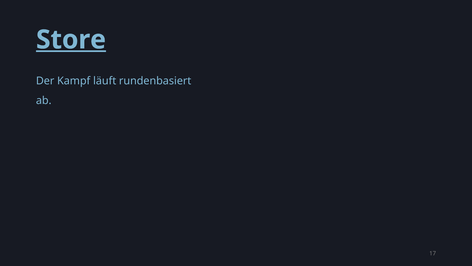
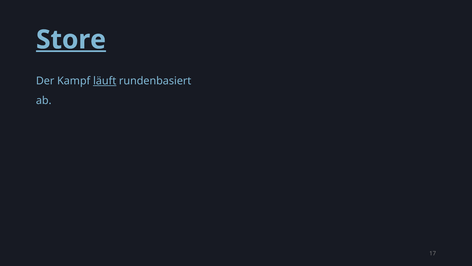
läuft underline: none -> present (105, 81)
